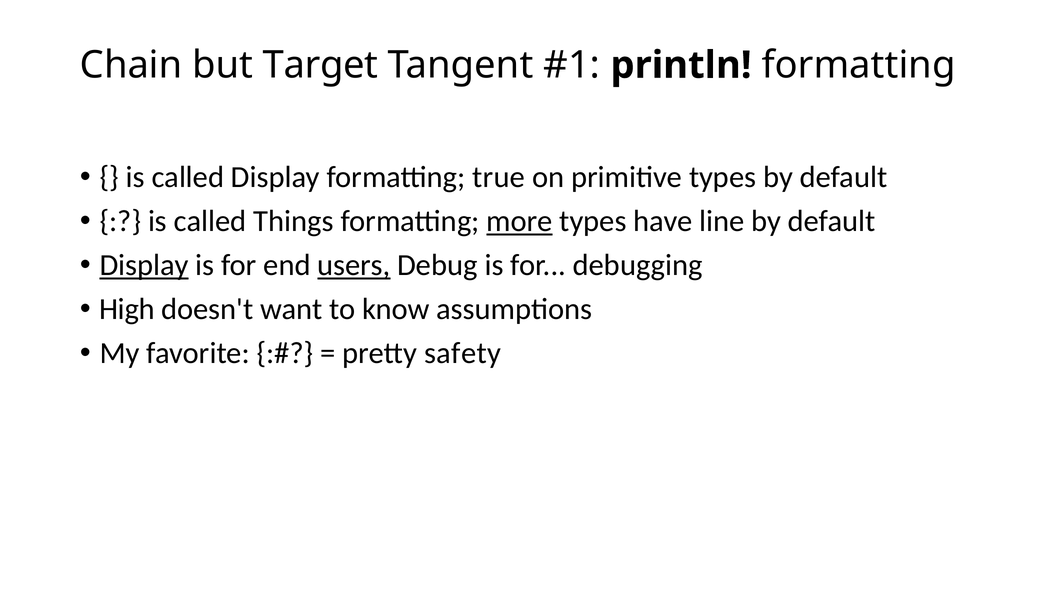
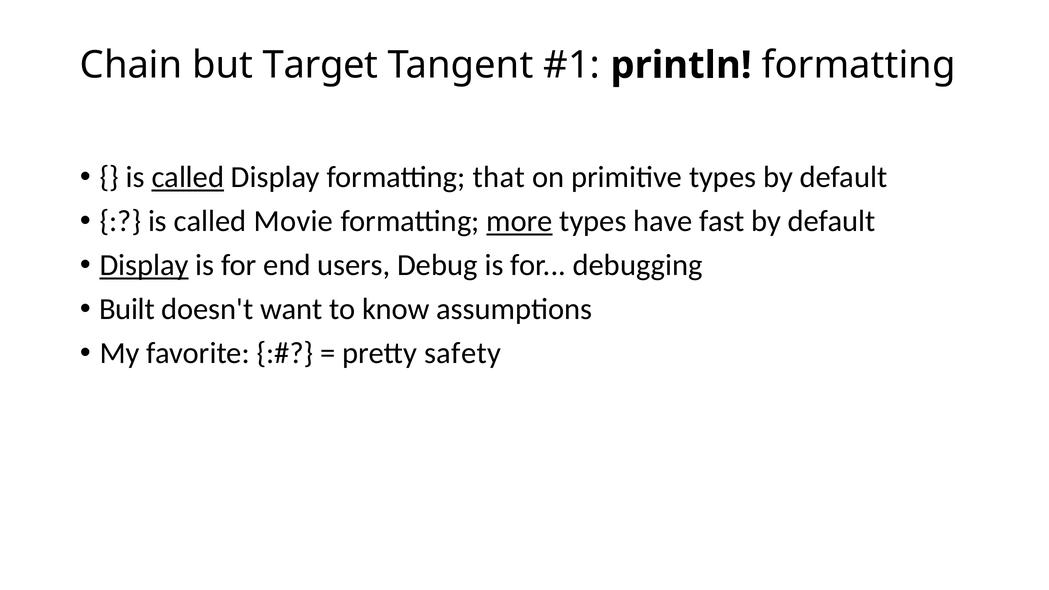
called underline: none -> present (188, 177)
true: true -> that (499, 177)
Things: Things -> Movie (293, 221)
line: line -> fast (722, 221)
users underline: present -> none (354, 265)
High: High -> Built (127, 309)
